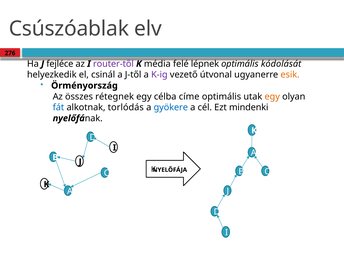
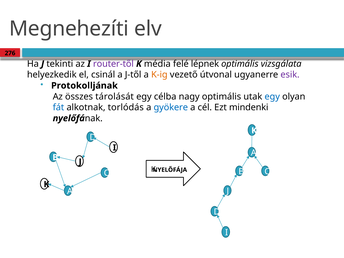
Csúszóablak: Csúszóablak -> Megnehezíti (69, 29)
fejléce: fejléce -> tekinti (60, 64)
kódolását: kódolását -> vizsgálata (281, 64)
K-ig colour: purple -> orange (159, 75)
esik colour: orange -> purple (290, 75)
Örményország: Örményország -> Protokolljának (84, 86)
rétegnek: rétegnek -> tárolását (115, 97)
címe: címe -> nagy (189, 97)
egy colour: orange -> blue (272, 97)
